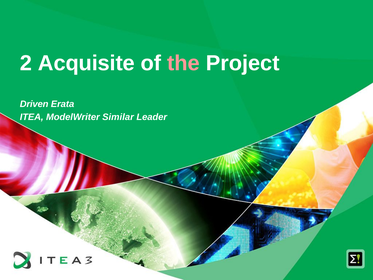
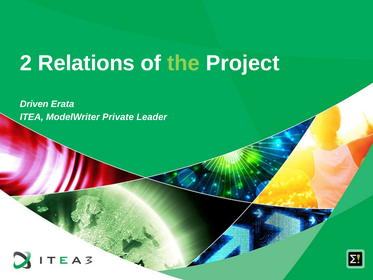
Acquisite: Acquisite -> Relations (86, 63)
the colour: pink -> light green (184, 63)
Similar: Similar -> Private (118, 117)
